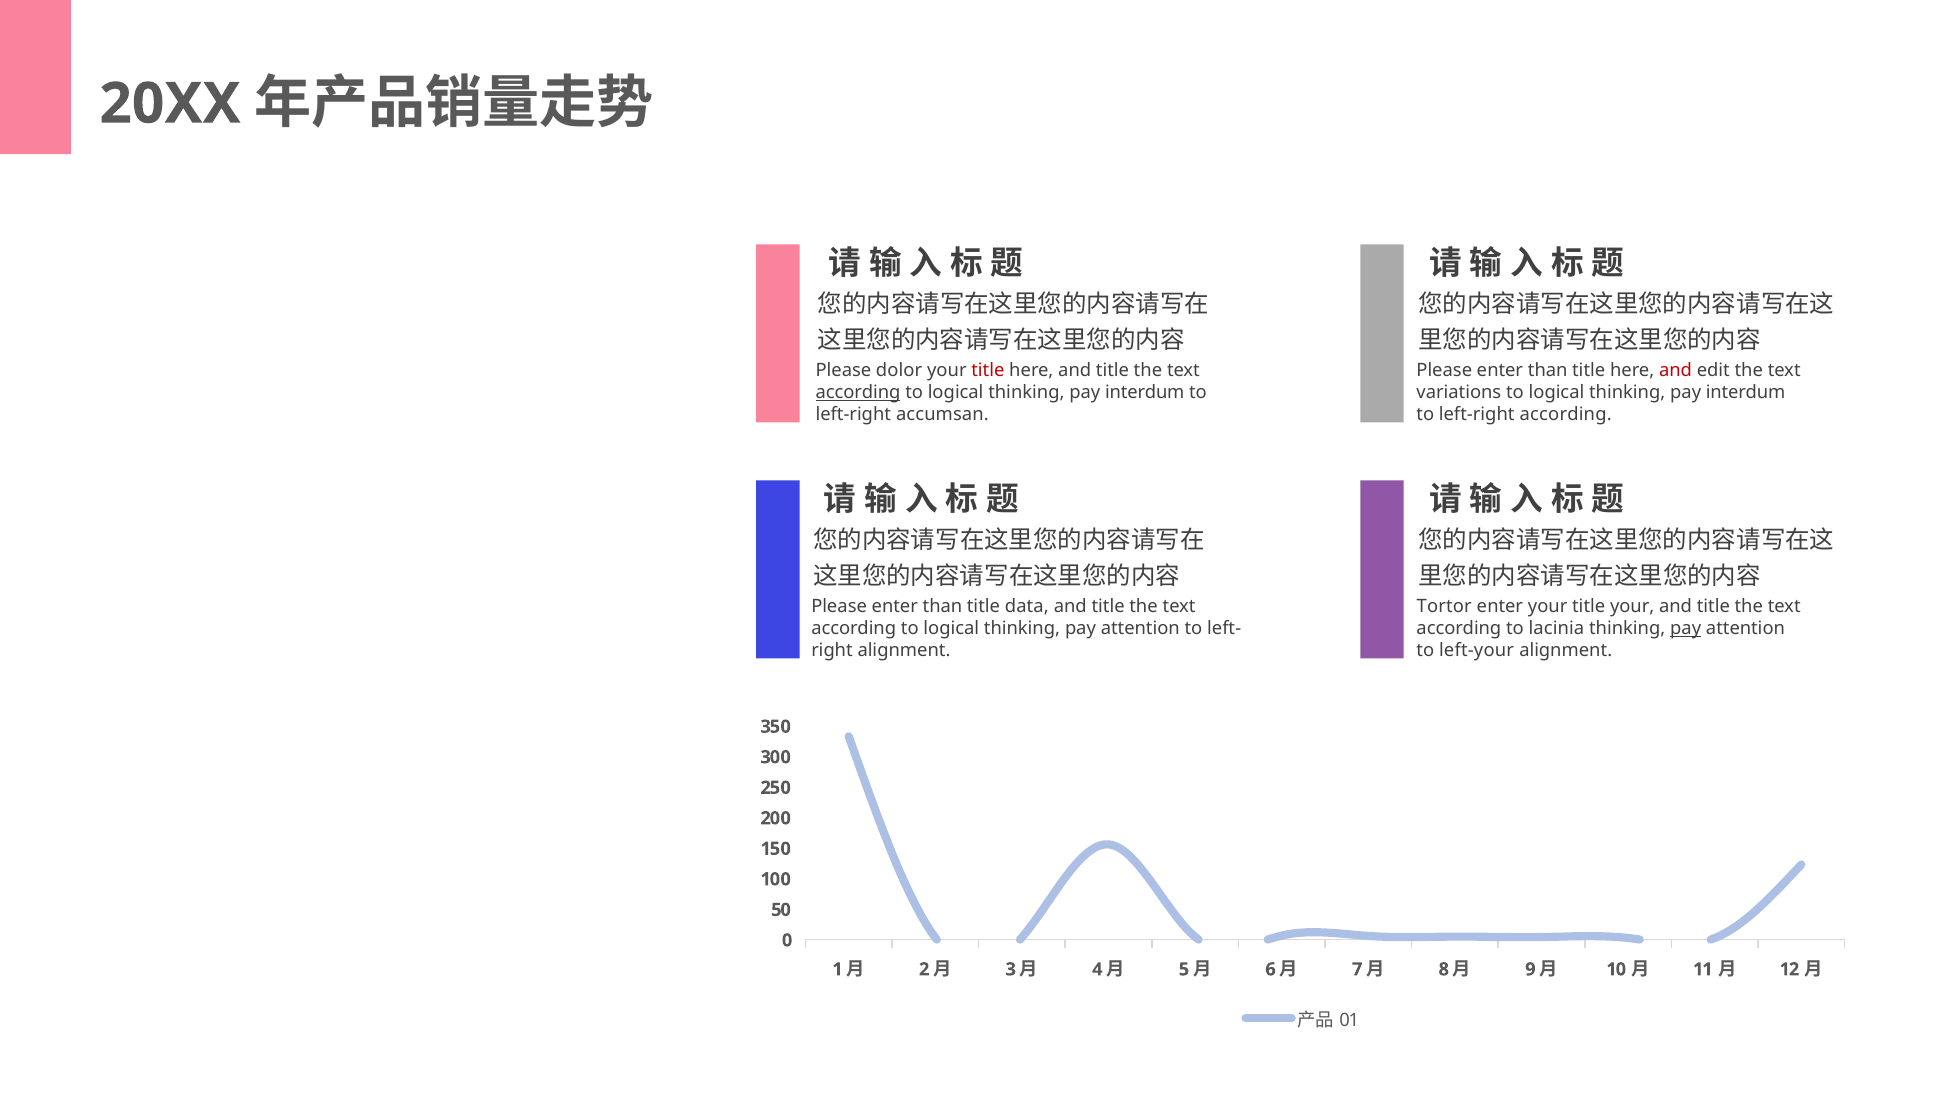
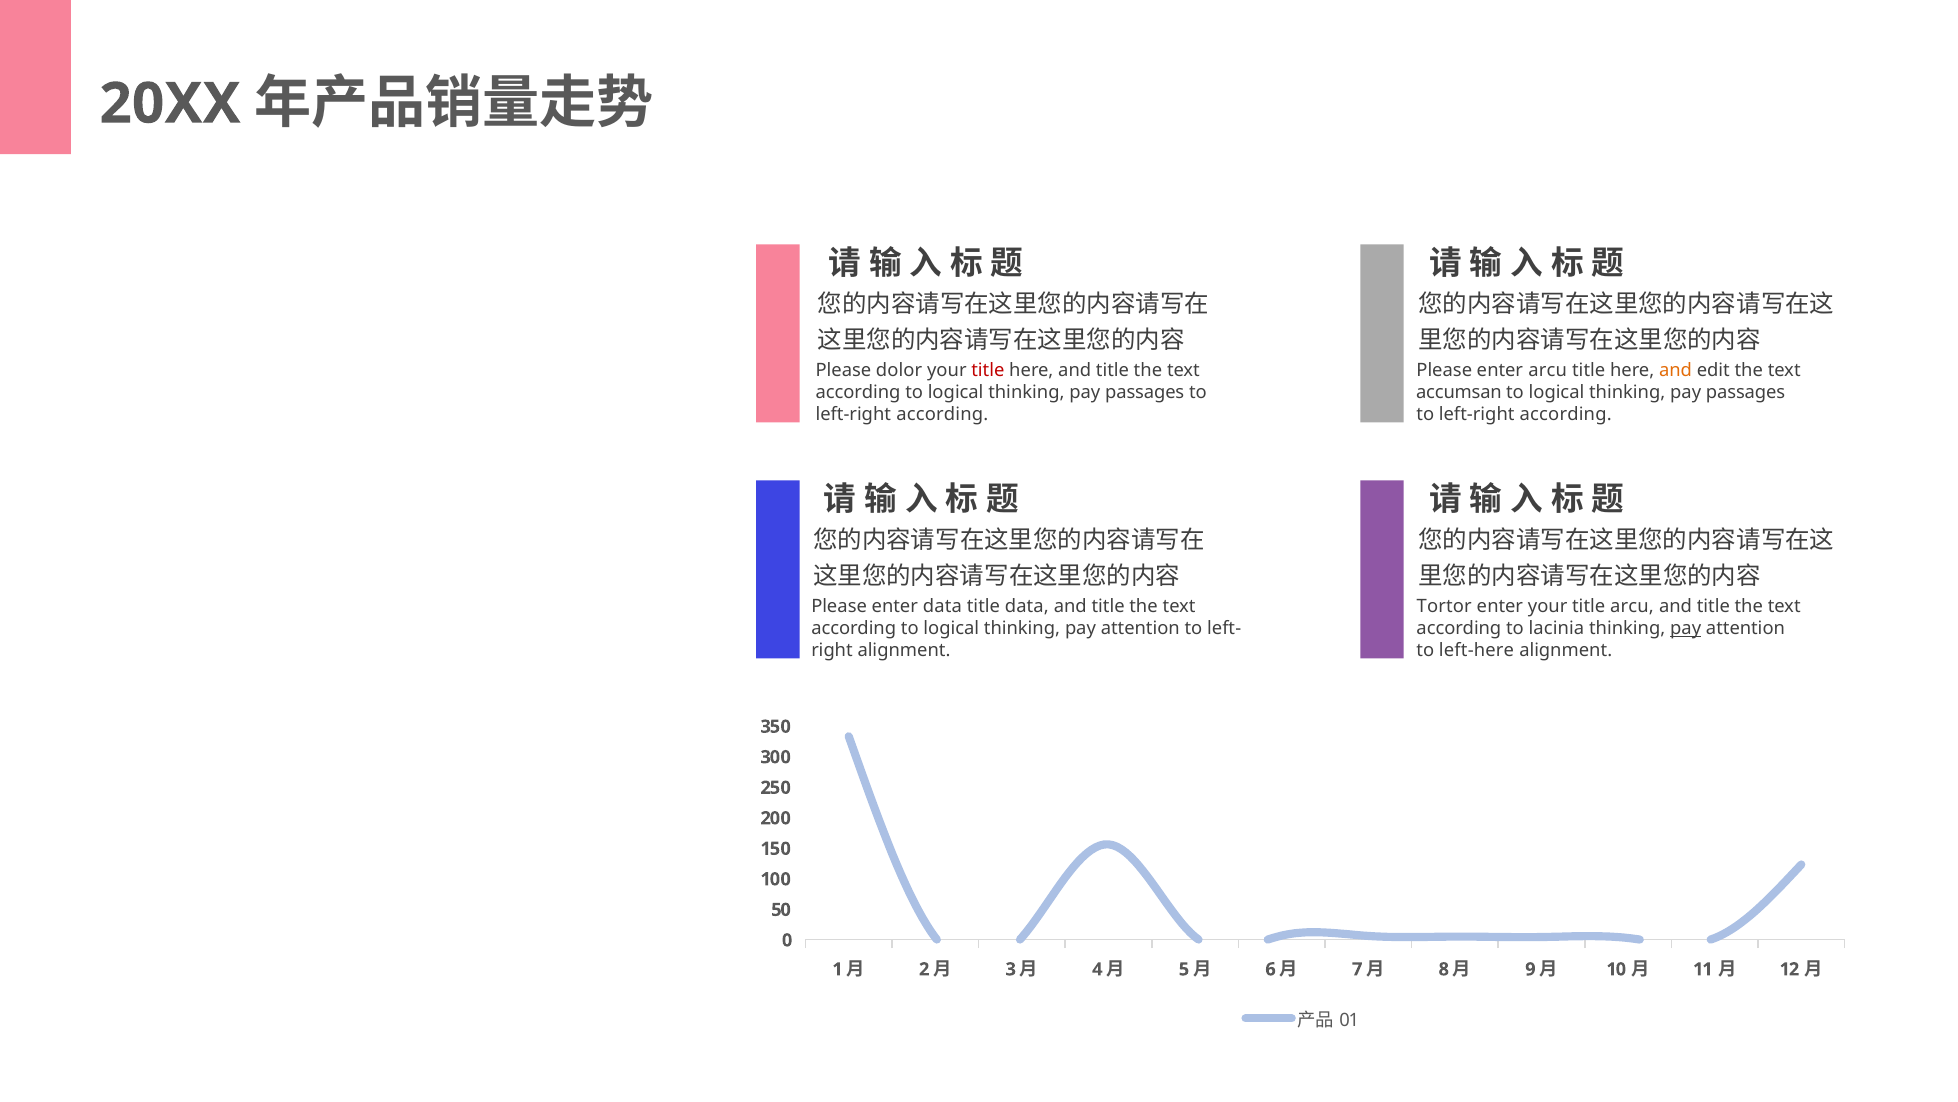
than: than -> arcu (1548, 370)
and colour: red -> orange (1676, 370)
according underline: present -> none (858, 393)
interdum: interdum -> passages (1145, 393)
variations: variations -> accumsan (1459, 393)
interdum: interdum -> passages (1746, 393)
accumsan: accumsan -> according (942, 415)
than: than -> data (942, 606)
title your: your -> arcu (1632, 606)
left-your: left-your -> left-here (1477, 650)
